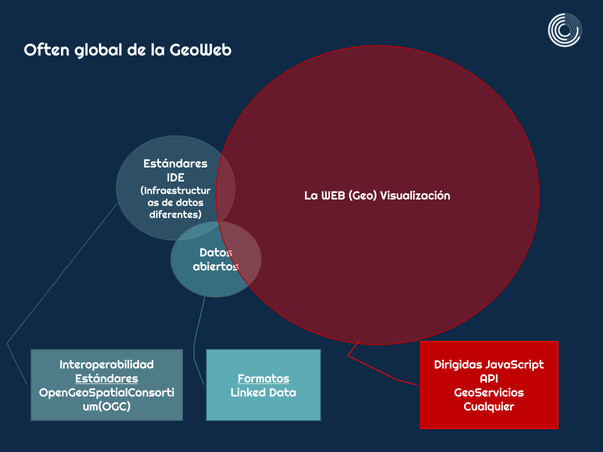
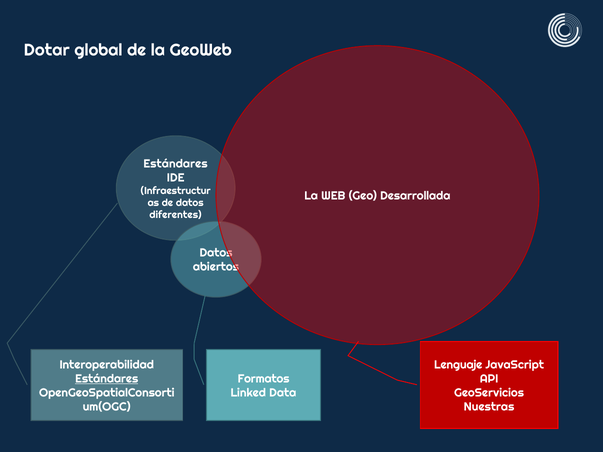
Often: Often -> Dotar (47, 50)
Visualización: Visualización -> Desarrollada (415, 196)
Dirigidas: Dirigidas -> Lenguaje (458, 365)
Formatos underline: present -> none (264, 379)
Cualquier: Cualquier -> Nuestras (489, 407)
